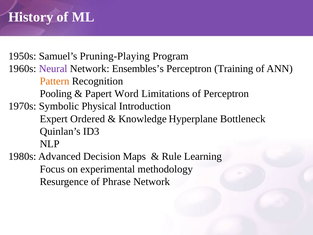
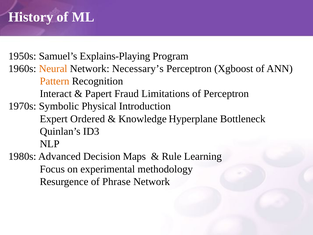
Pruning-Playing: Pruning-Playing -> Explains-Playing (115, 56)
Neural colour: purple -> orange (53, 69)
Ensembles’s: Ensembles’s -> Necessary’s (138, 69)
Training: Training -> Xgboost (234, 69)
Pooling: Pooling -> Interact (56, 94)
Word: Word -> Fraud (127, 94)
